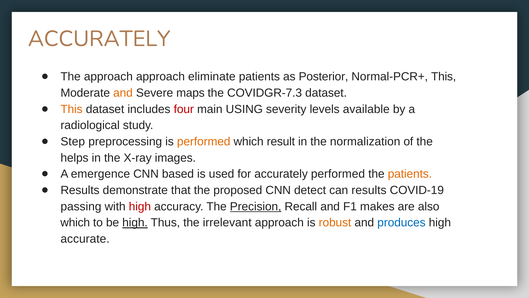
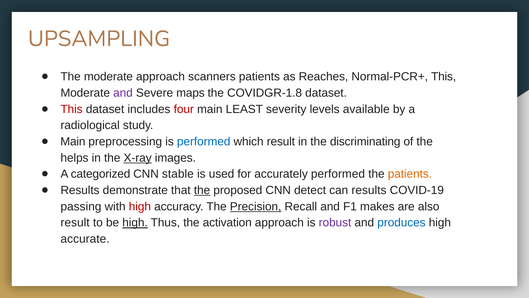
ACCURATELY: ACCURATELY -> UPSAMPLING (99, 39)
The approach: approach -> moderate (108, 77)
eliminate: eliminate -> scanners (212, 77)
Posterior: Posterior -> Reaches (323, 77)
and colour: orange -> purple (123, 93)
COVIDGR-7.3: COVIDGR-7.3 -> COVIDGR-1.8 (265, 93)
This colour: orange -> red (72, 109)
USING: USING -> LEAST (244, 109)
Step: Step -> Main (73, 141)
performed colour: orange -> blue (204, 141)
normalization: normalization -> discriminating (365, 141)
X-ray underline: none -> present (138, 158)
emergence: emergence -> categorized (101, 174)
based: based -> stable (178, 174)
the underline: none -> present (202, 190)
which: which -> result (75, 222)
irrelevant: irrelevant -> activation (227, 222)
robust colour: orange -> purple (335, 222)
